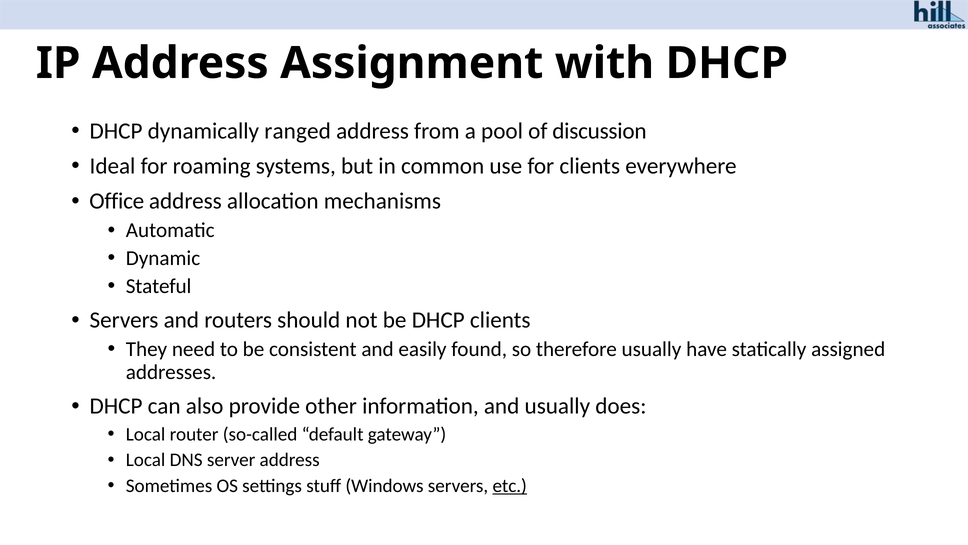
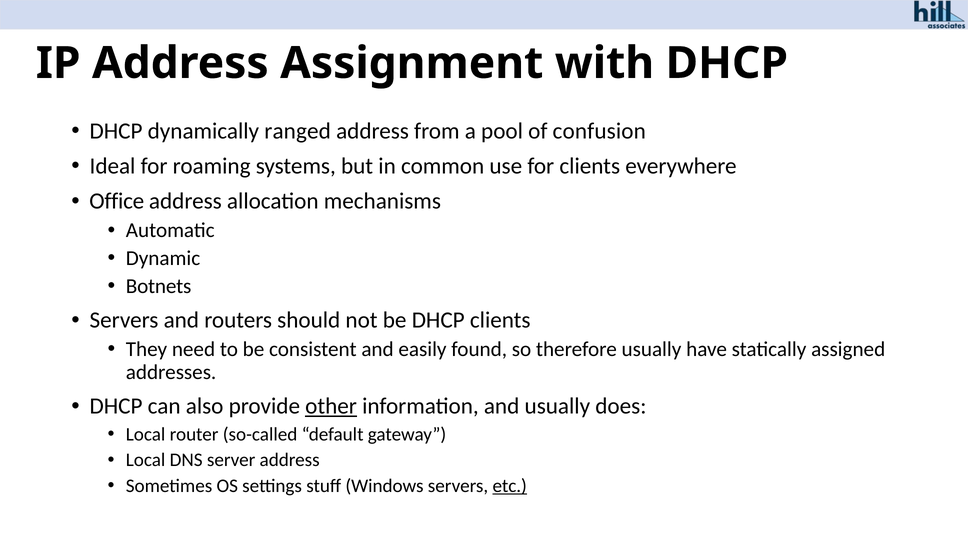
discussion: discussion -> confusion (599, 131)
Stateful: Stateful -> Botnets (159, 286)
other underline: none -> present (331, 406)
